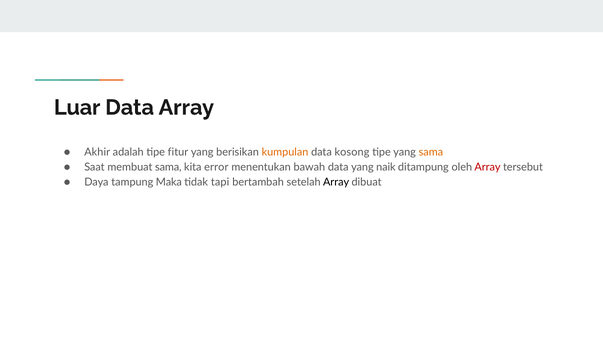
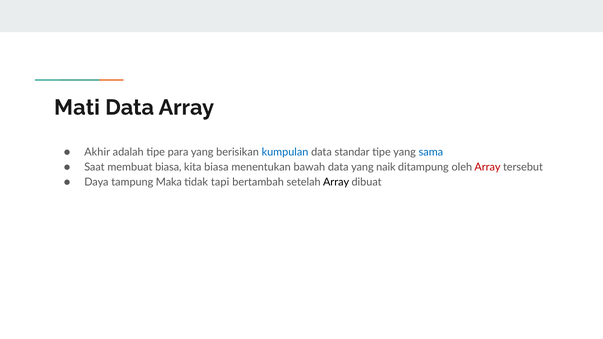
Luar: Luar -> Mati (77, 108)
fitur: fitur -> para (178, 152)
kumpulan colour: orange -> blue (285, 152)
kosong: kosong -> standar (352, 152)
sama colour: orange -> blue (431, 152)
membuat sama: sama -> biasa (168, 167)
kita error: error -> biasa (216, 167)
